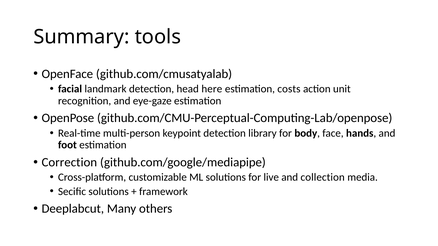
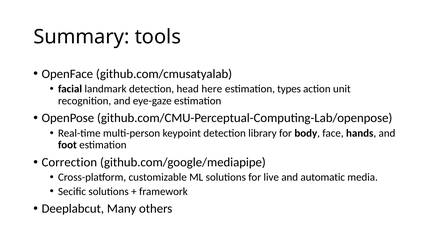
costs: costs -> types (289, 89)
collection: collection -> automatic (323, 178)
